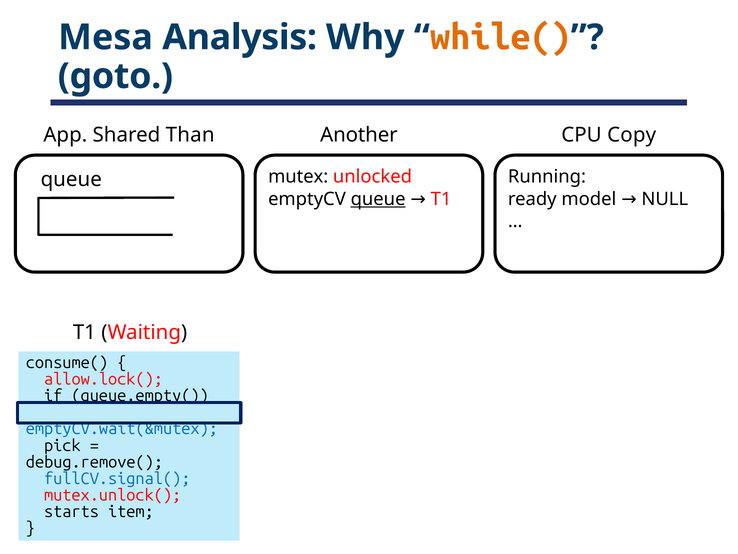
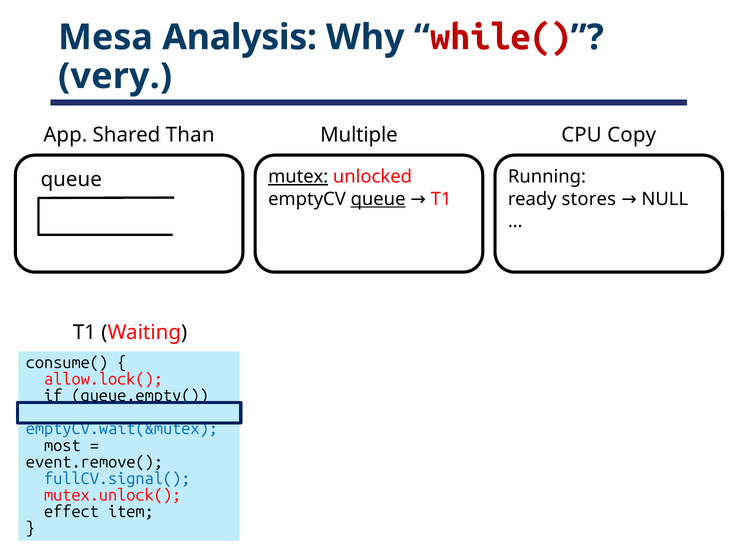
while( colour: orange -> red (500, 37)
goto: goto -> very (115, 76)
Another: Another -> Multiple (359, 135)
mutex underline: none -> present (298, 177)
model: model -> stores (589, 199)
pick: pick -> most (62, 445)
debug.remove(: debug.remove( -> event.remove( (94, 462)
starts: starts -> effect (72, 511)
